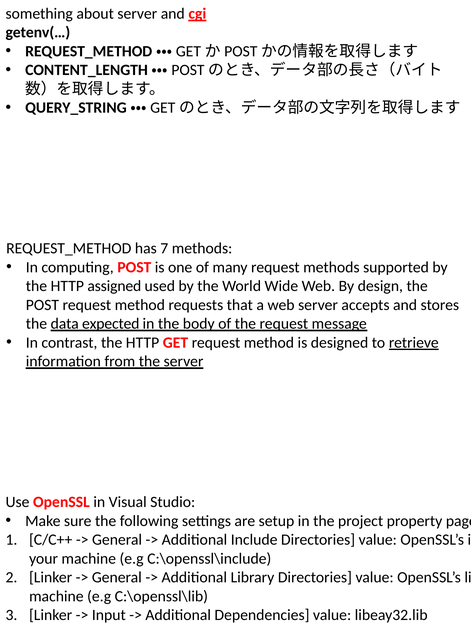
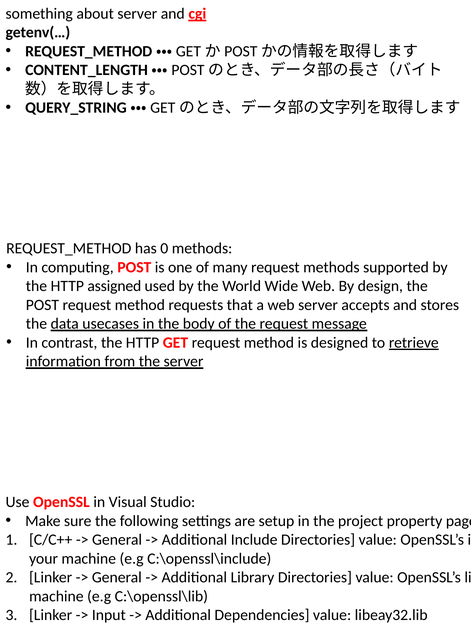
7: 7 -> 0 (164, 248)
expected: expected -> usecases (111, 324)
